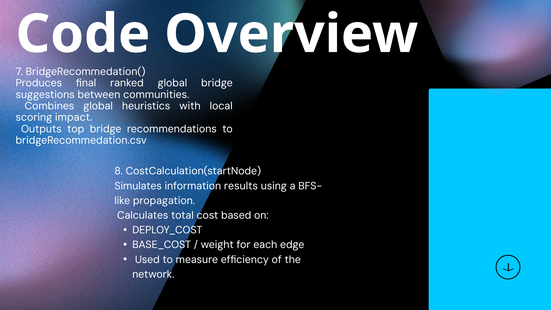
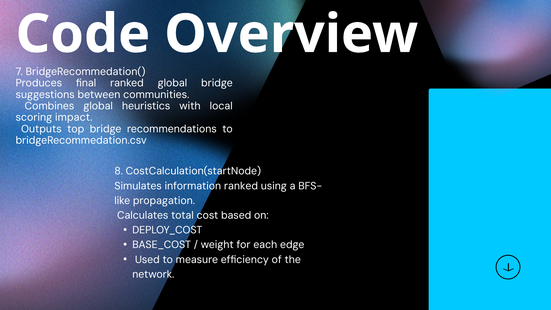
information results: results -> ranked (241, 186)
